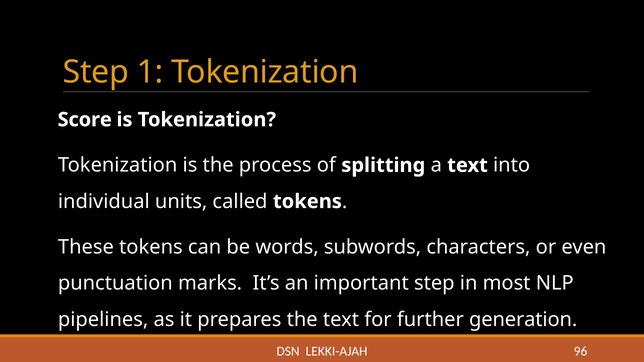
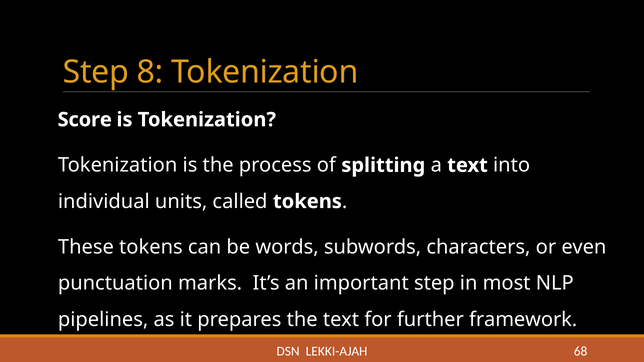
1: 1 -> 8 (150, 72)
generation: generation -> framework (523, 320)
96: 96 -> 68 (581, 352)
